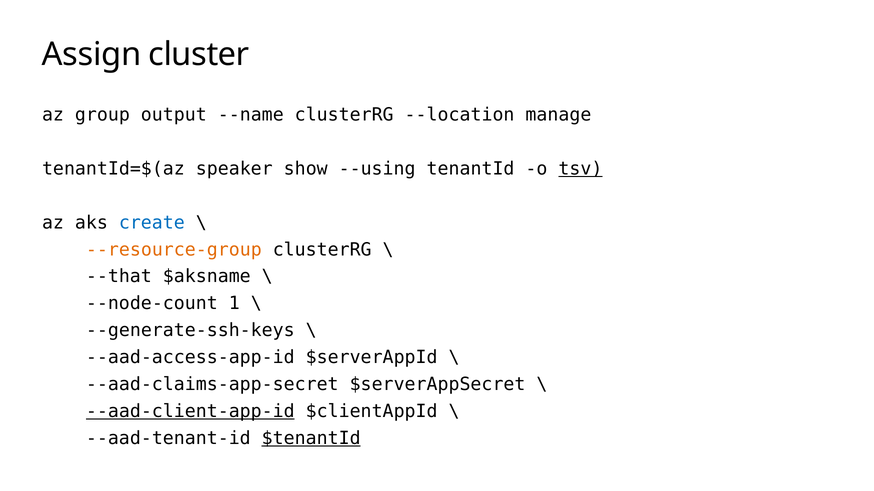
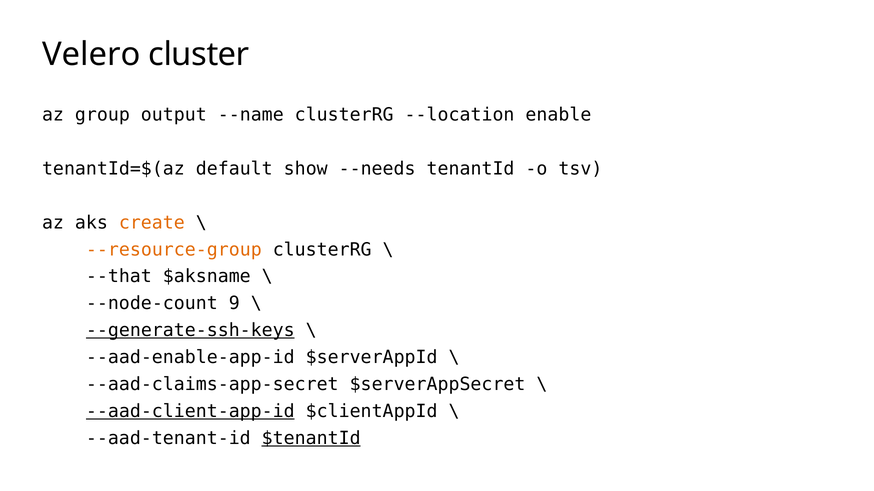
Assign: Assign -> Velero (91, 55)
manage: manage -> enable (558, 115)
speaker: speaker -> default (234, 169)
--using: --using -> --needs (377, 169)
tsv underline: present -> none (580, 169)
create colour: blue -> orange (152, 223)
1: 1 -> 9 (234, 304)
--generate-ssh-keys underline: none -> present (190, 331)
--aad-access-app-id: --aad-access-app-id -> --aad-enable-app-id (190, 358)
